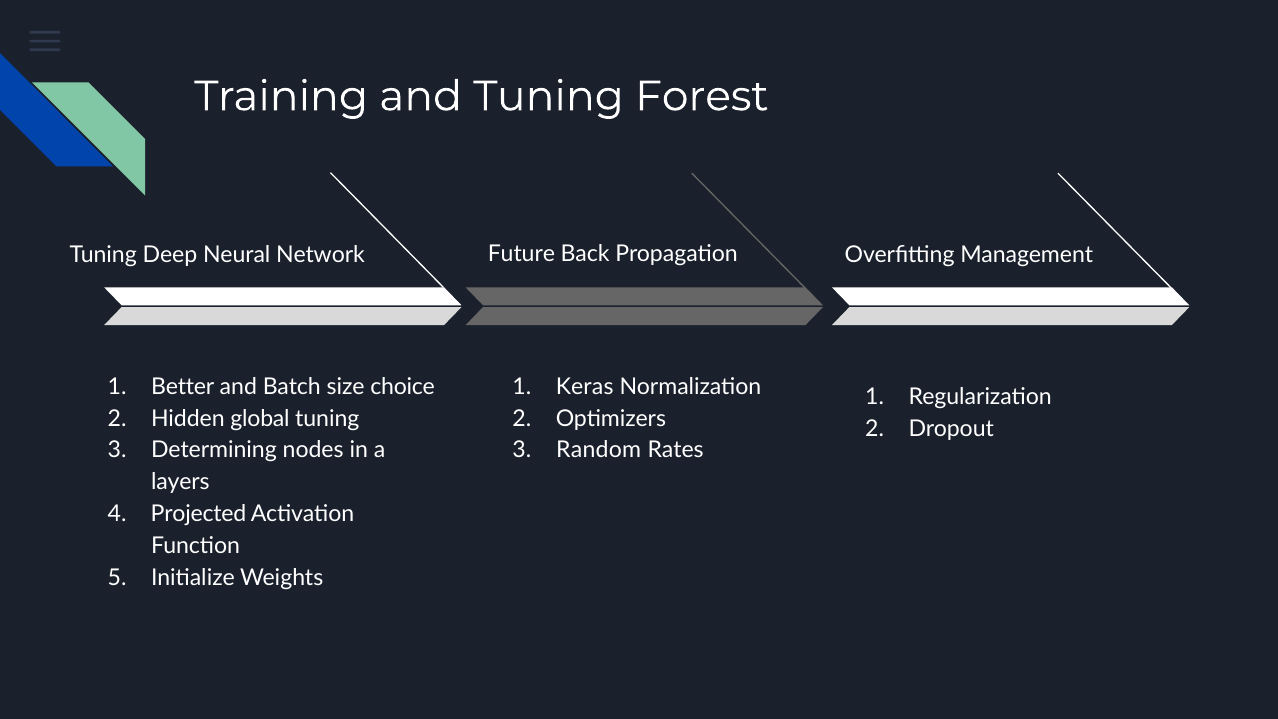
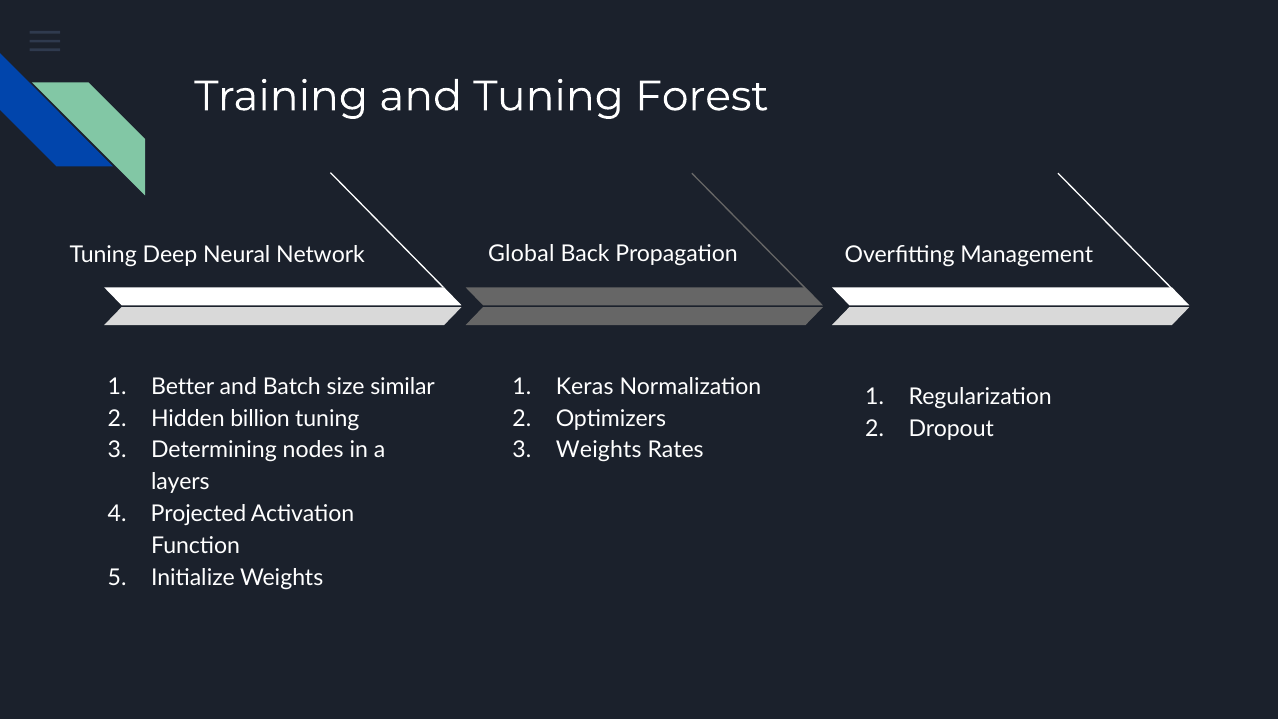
Future: Future -> Global (521, 254)
choice: choice -> similar (403, 386)
global: global -> billion (260, 418)
Random: Random -> Weights (599, 450)
